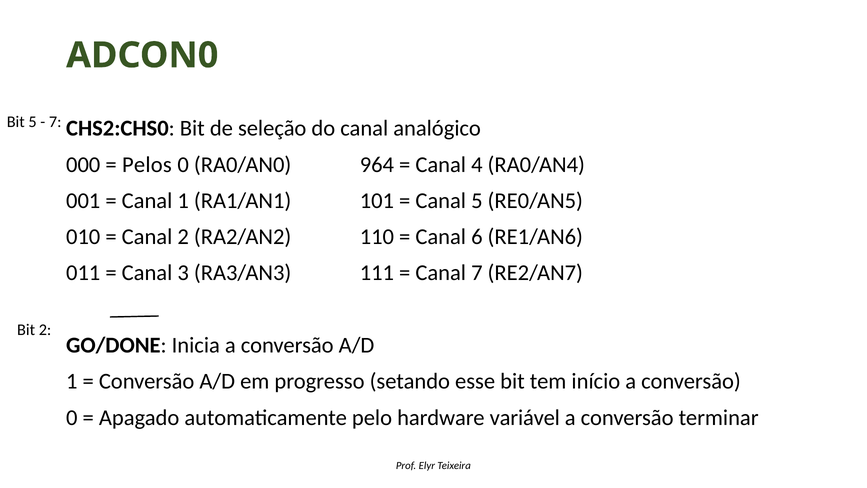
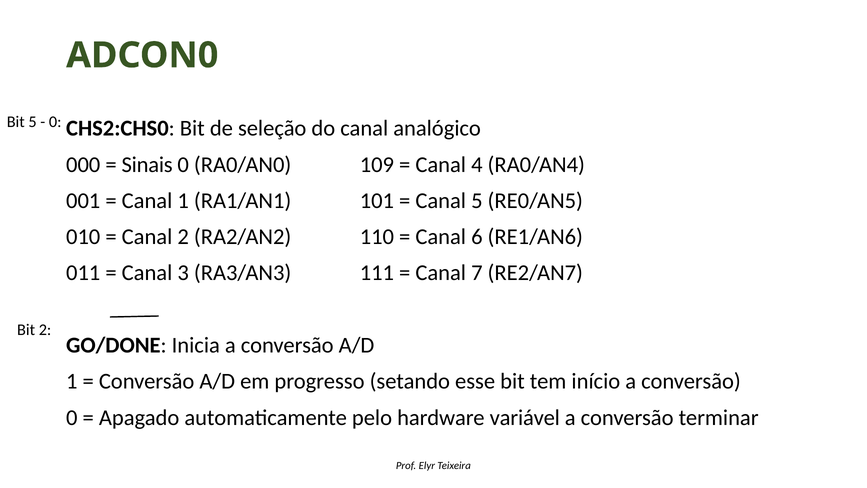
7: 7 -> 0 (55, 122)
Pelos: Pelos -> Sinais (147, 164)
964: 964 -> 109 (377, 164)
